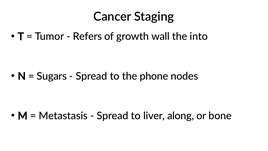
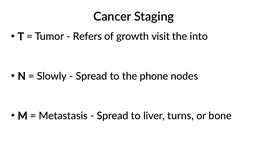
wall: wall -> visit (161, 36)
Sugars: Sugars -> Slowly (52, 76)
along: along -> turns (181, 116)
